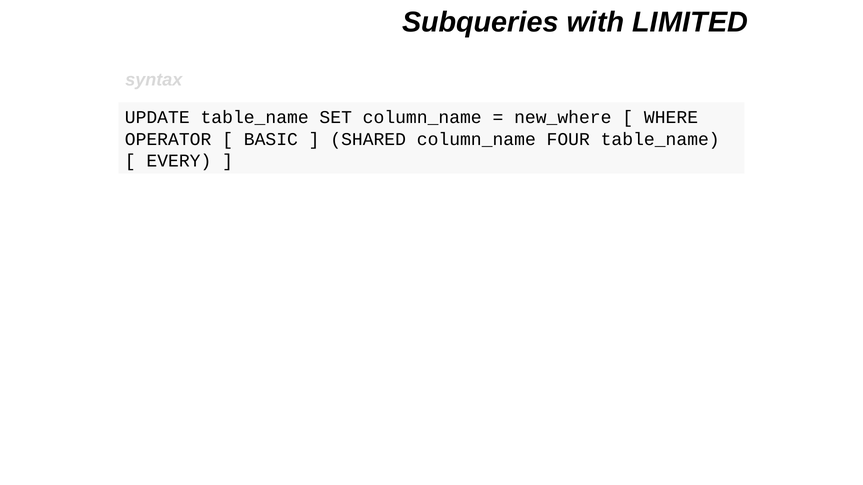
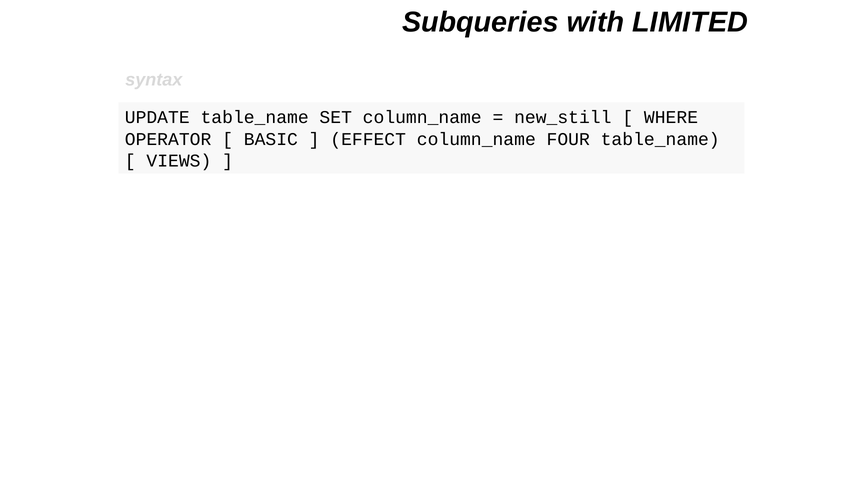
new_where: new_where -> new_still (563, 118)
SHARED: SHARED -> EFFECT (368, 139)
EVERY: EVERY -> VIEWS (179, 161)
